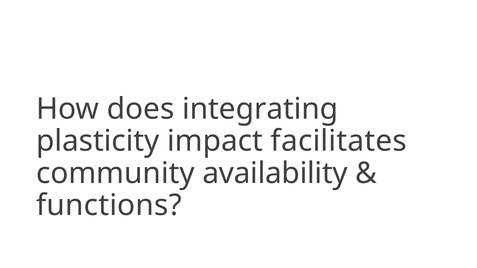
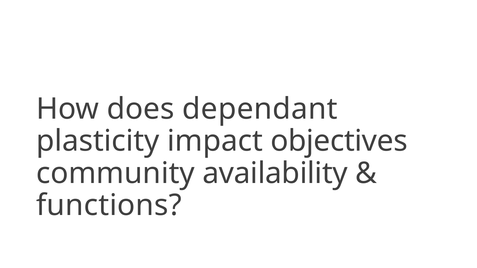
integrating: integrating -> dependant (260, 109)
facilitates: facilitates -> objectives (339, 141)
